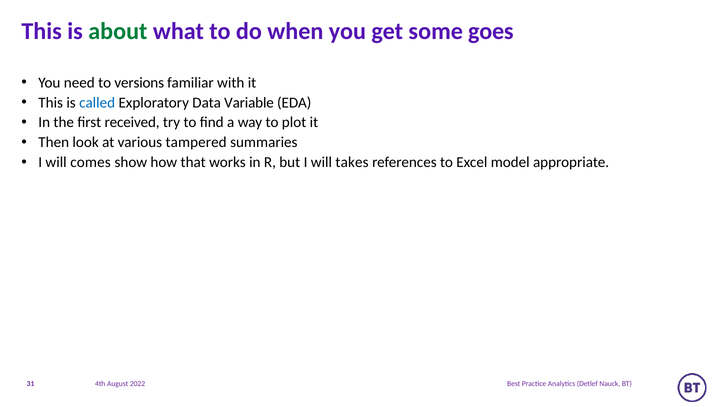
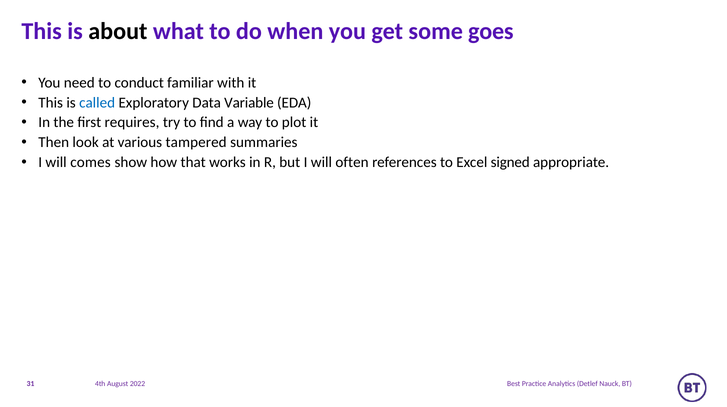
about colour: green -> black (118, 31)
versions: versions -> conduct (139, 82)
received: received -> requires (132, 122)
takes: takes -> often (352, 162)
model: model -> signed (510, 162)
